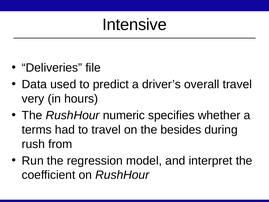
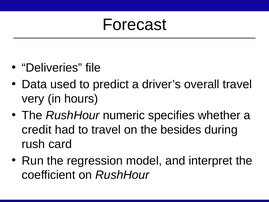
Intensive: Intensive -> Forecast (134, 25)
terms: terms -> credit (37, 130)
from: from -> card (60, 144)
